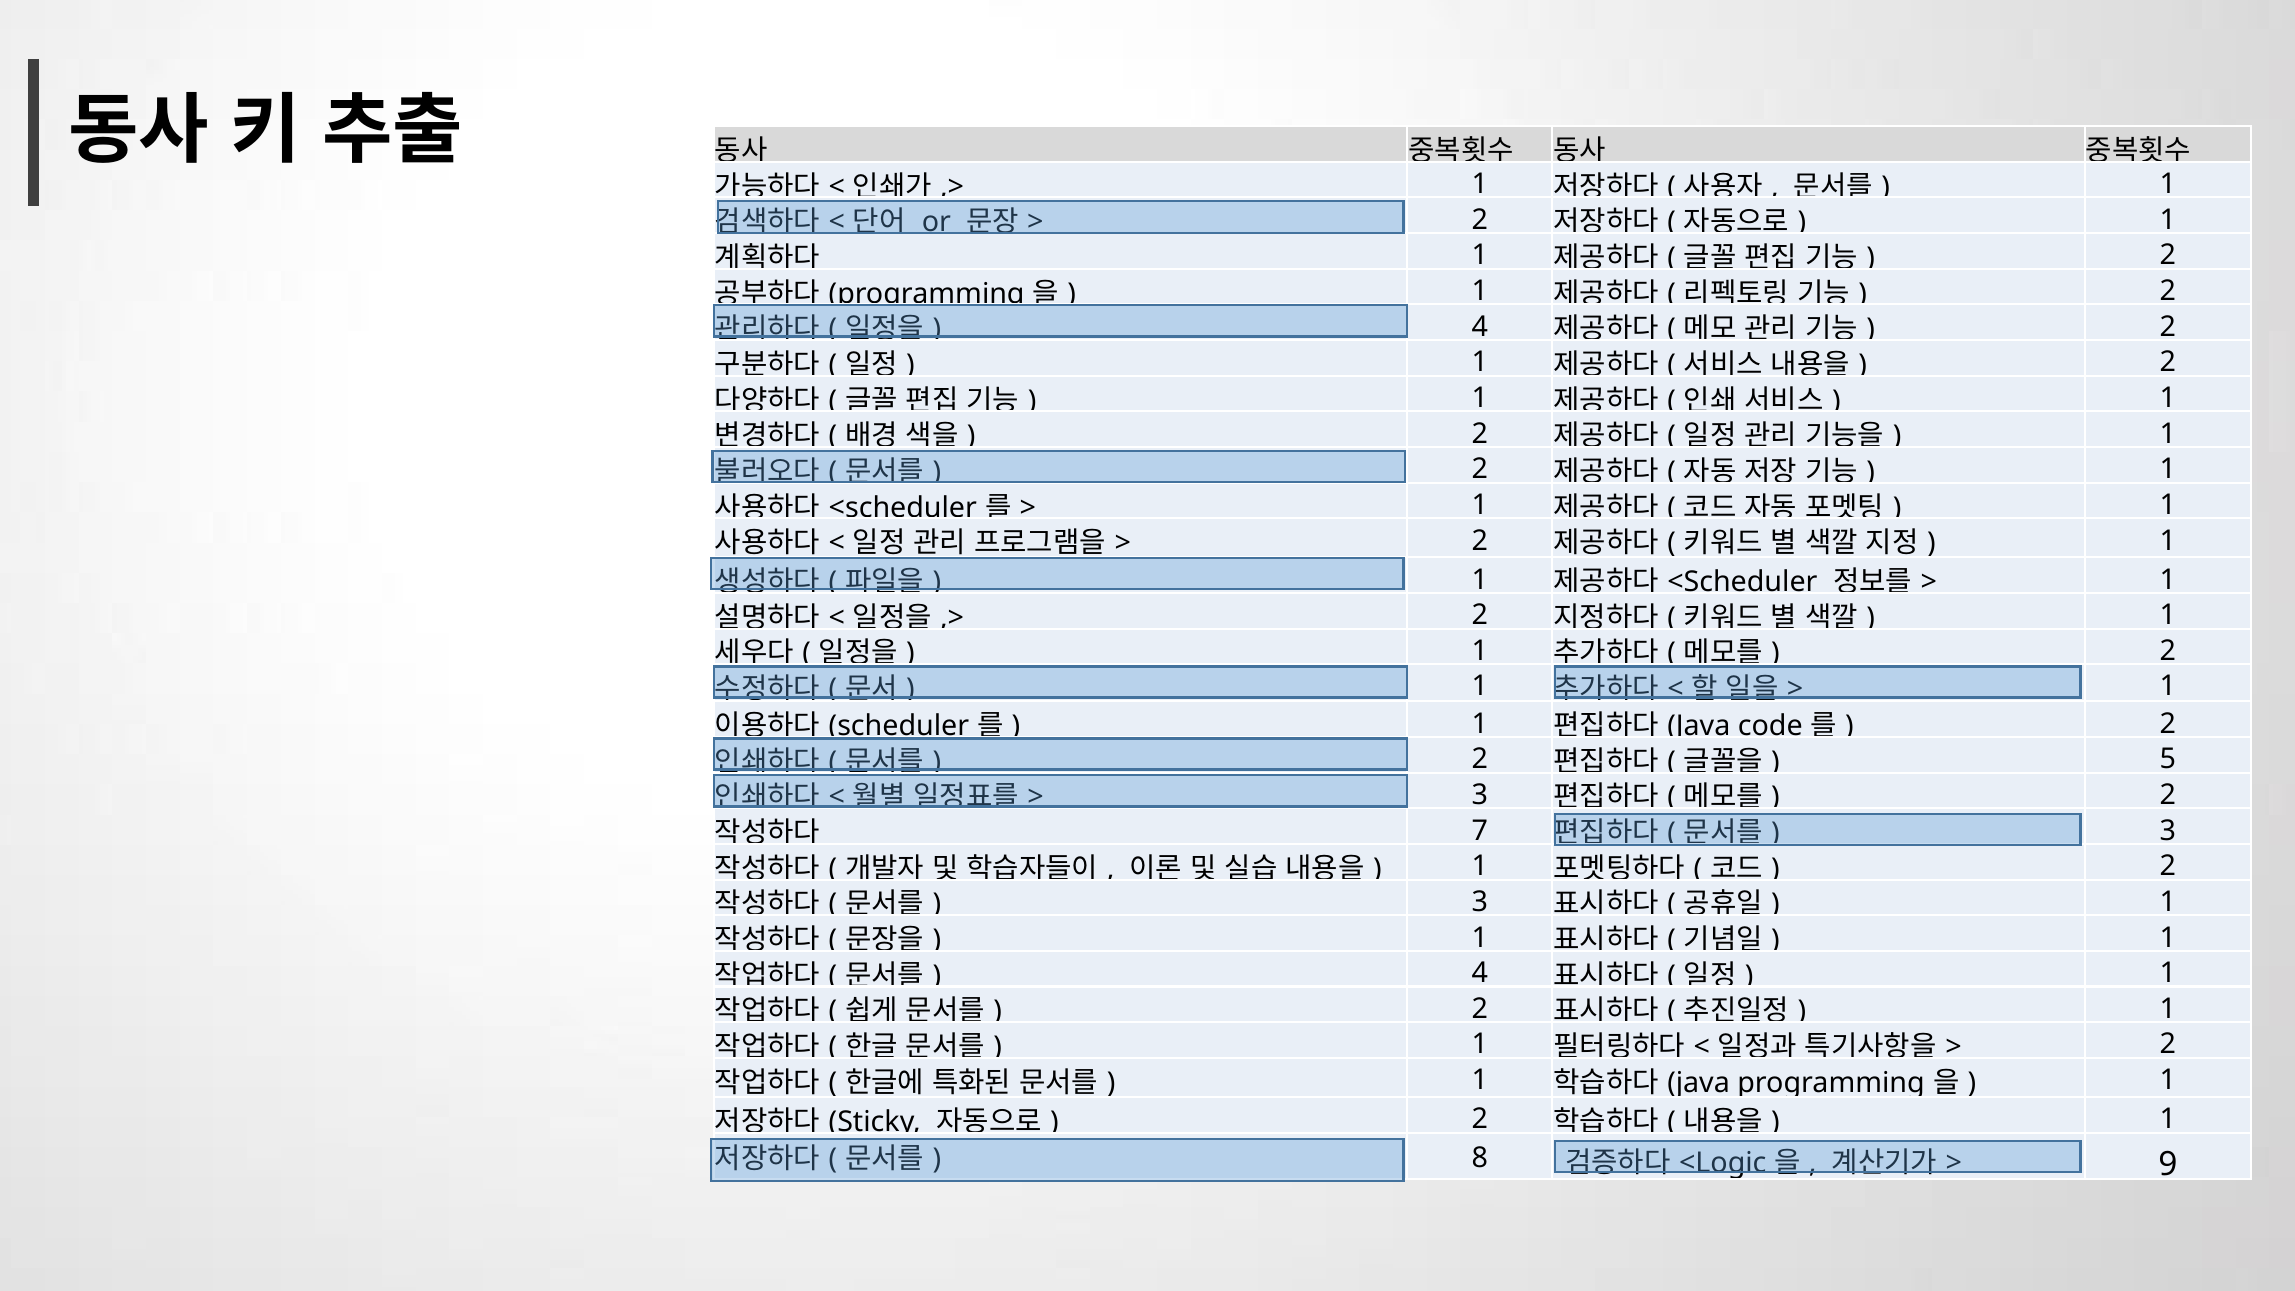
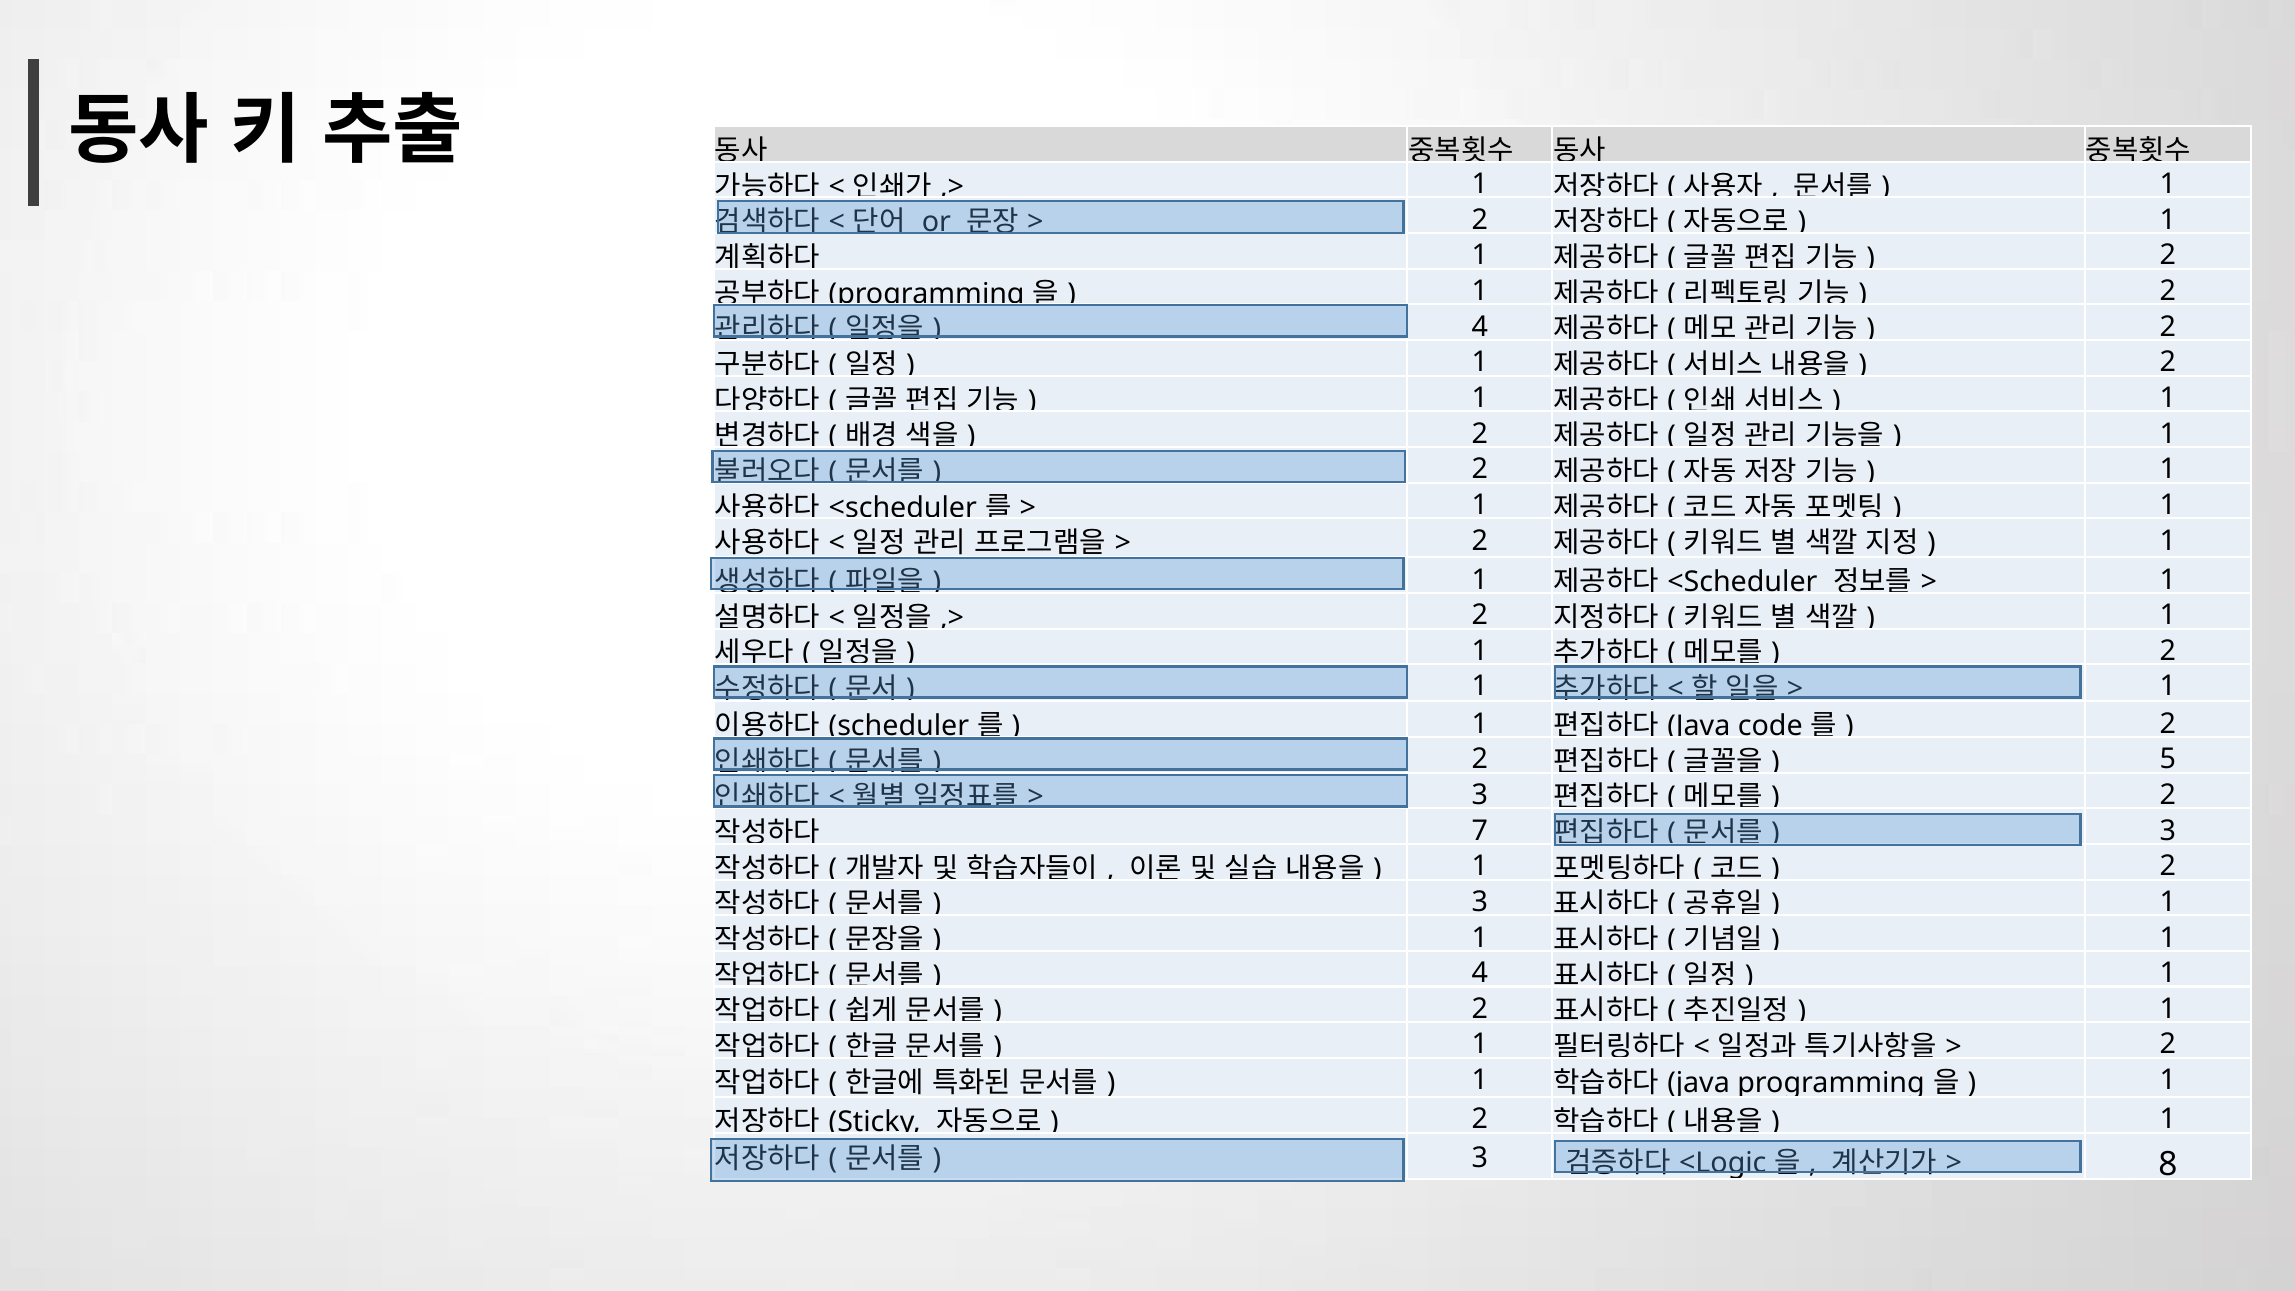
8: 8 -> 3 (1480, 1158)
9: 9 -> 8 (2168, 1164)
